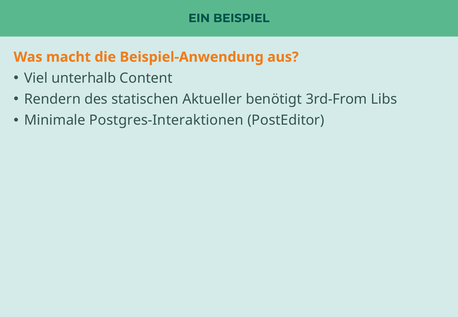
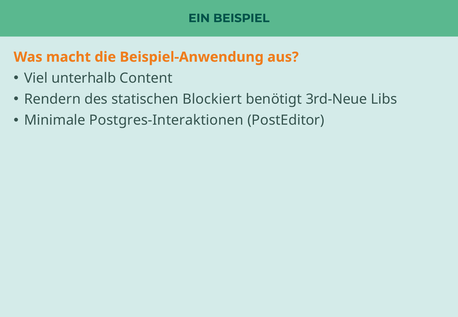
Aktueller: Aktueller -> Blockiert (212, 99)
3rd-From: 3rd-From -> 3rd-Neue (336, 99)
